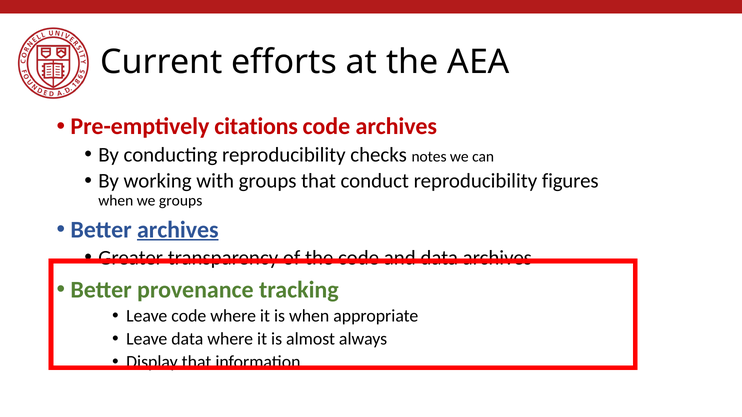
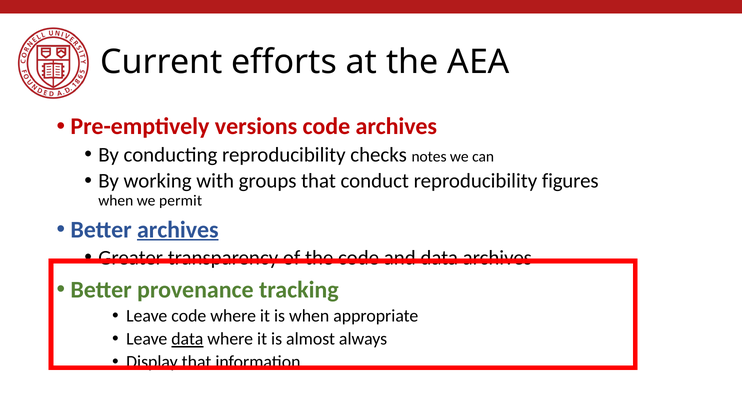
citations: citations -> versions (256, 127)
we groups: groups -> permit (181, 201)
data underline: none -> present (187, 339)
